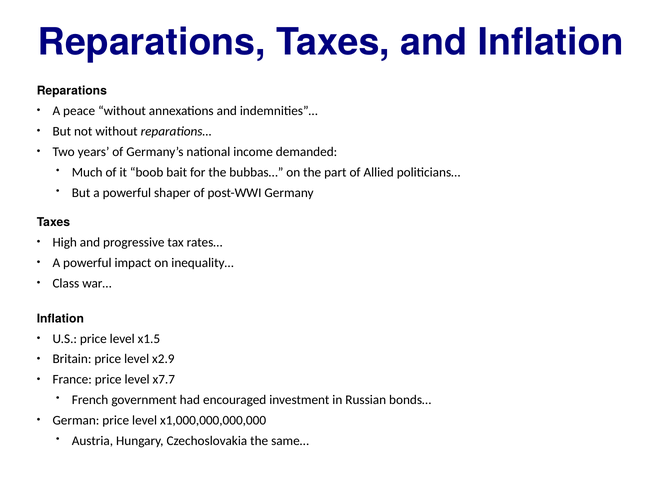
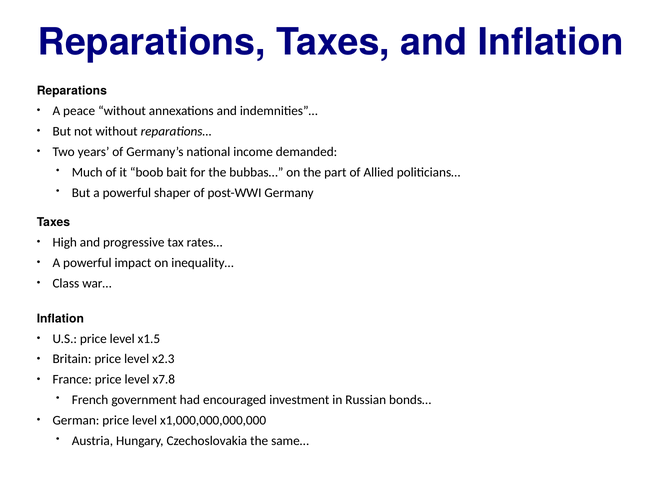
x2.9: x2.9 -> x2.3 (163, 359)
x7.7: x7.7 -> x7.8 (164, 380)
